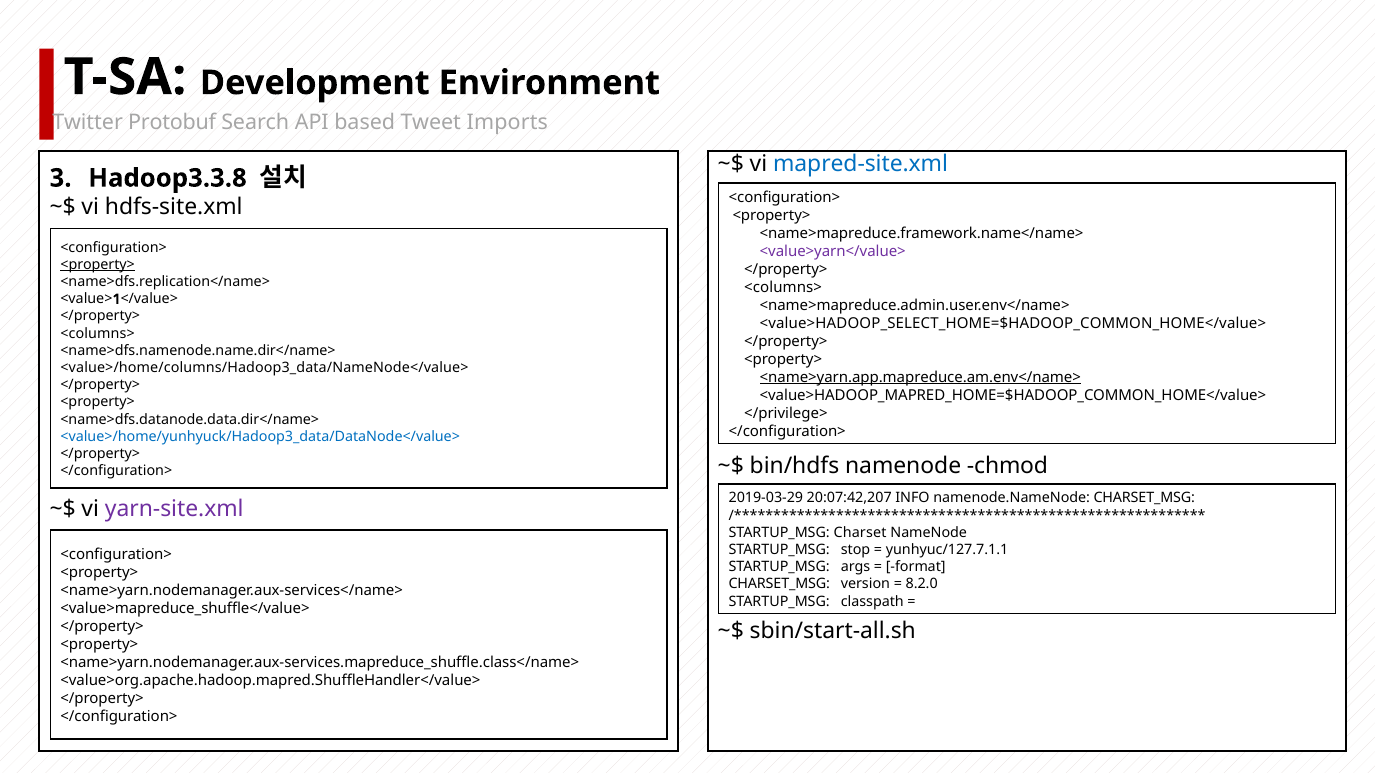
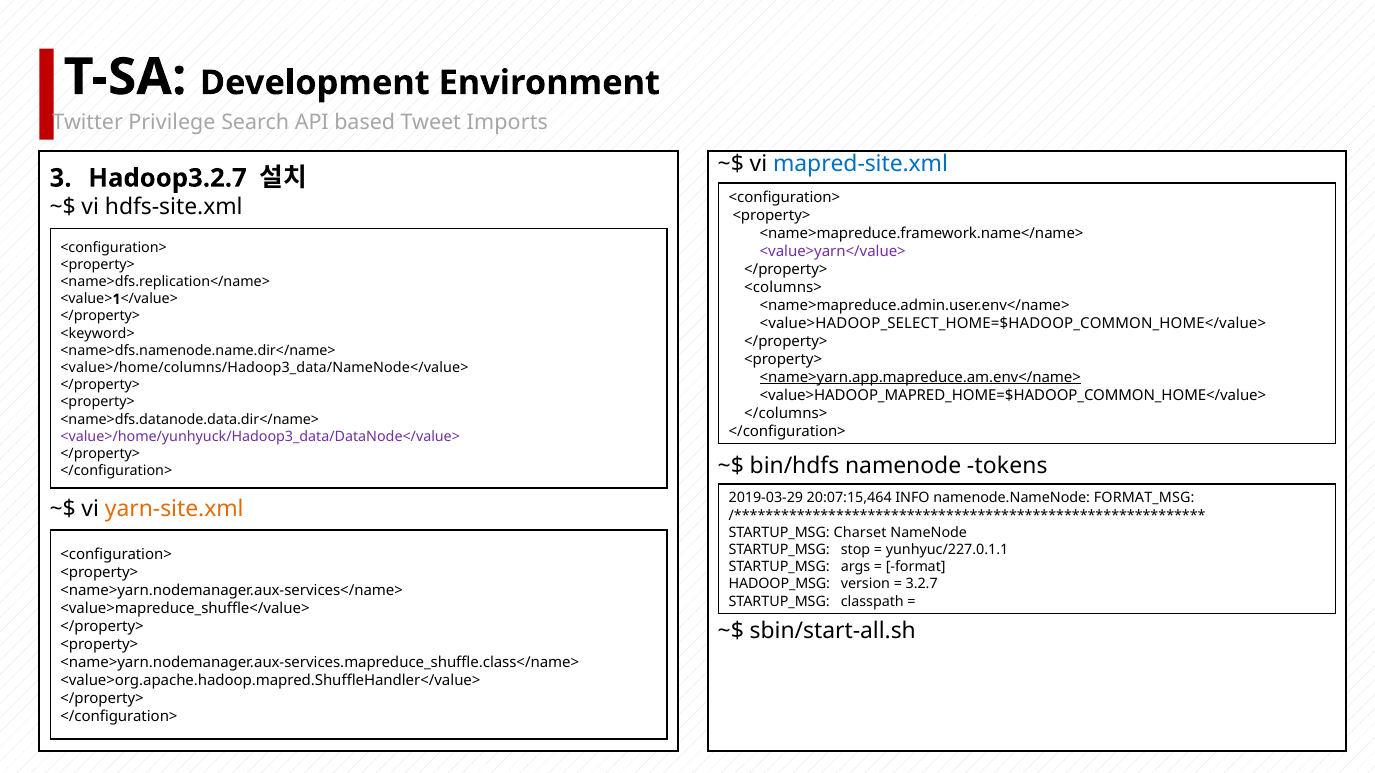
Protobuf: Protobuf -> Privilege (172, 123)
Hadoop3.3.8: Hadoop3.3.8 -> Hadoop3.2.7 (168, 178)
<property> underline: present -> none (98, 265)
<columns>: <columns> -> <keyword> (98, 334)
</privilege>: </privilege> -> </columns> (786, 414)
<value>/home/yunhyuck/Hadoop3_data/DataNode</value> colour: blue -> purple (260, 437)
chmod: chmod -> tokens (1007, 467)
20:07:42,207: 20:07:42,207 -> 20:07:15,464 (849, 498)
namenode.NameNode CHARSET_MSG: CHARSET_MSG -> FORMAT_MSG (1144, 498)
yarn-site.xml colour: purple -> orange (174, 510)
yunhyuc/127.7.1.1: yunhyuc/127.7.1.1 -> yunhyuc/227.0.1.1 (947, 550)
CHARSET_MSG: CHARSET_MSG -> HADOOP_MSG (779, 584)
8.2.0: 8.2.0 -> 3.2.7 (922, 584)
